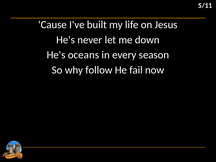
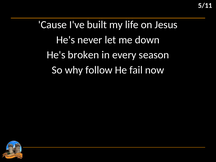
oceans: oceans -> broken (83, 55)
